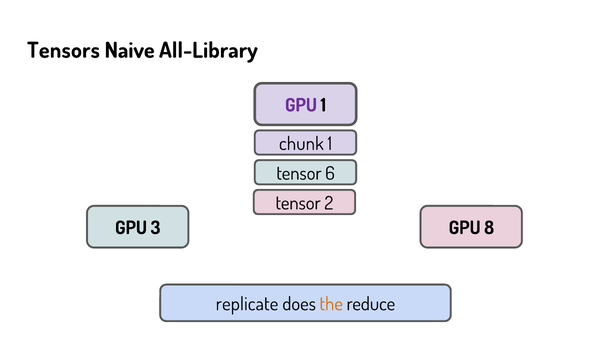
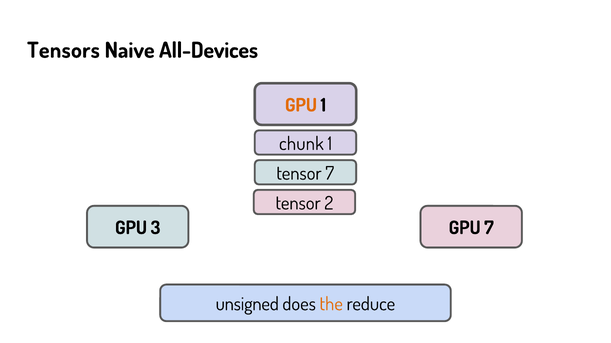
All-Library: All-Library -> All-Devices (209, 51)
GPU colour: purple -> orange (301, 106)
tensor 6: 6 -> 7 (330, 174)
GPU 8: 8 -> 7 (489, 228)
replicate: replicate -> unsigned (247, 305)
